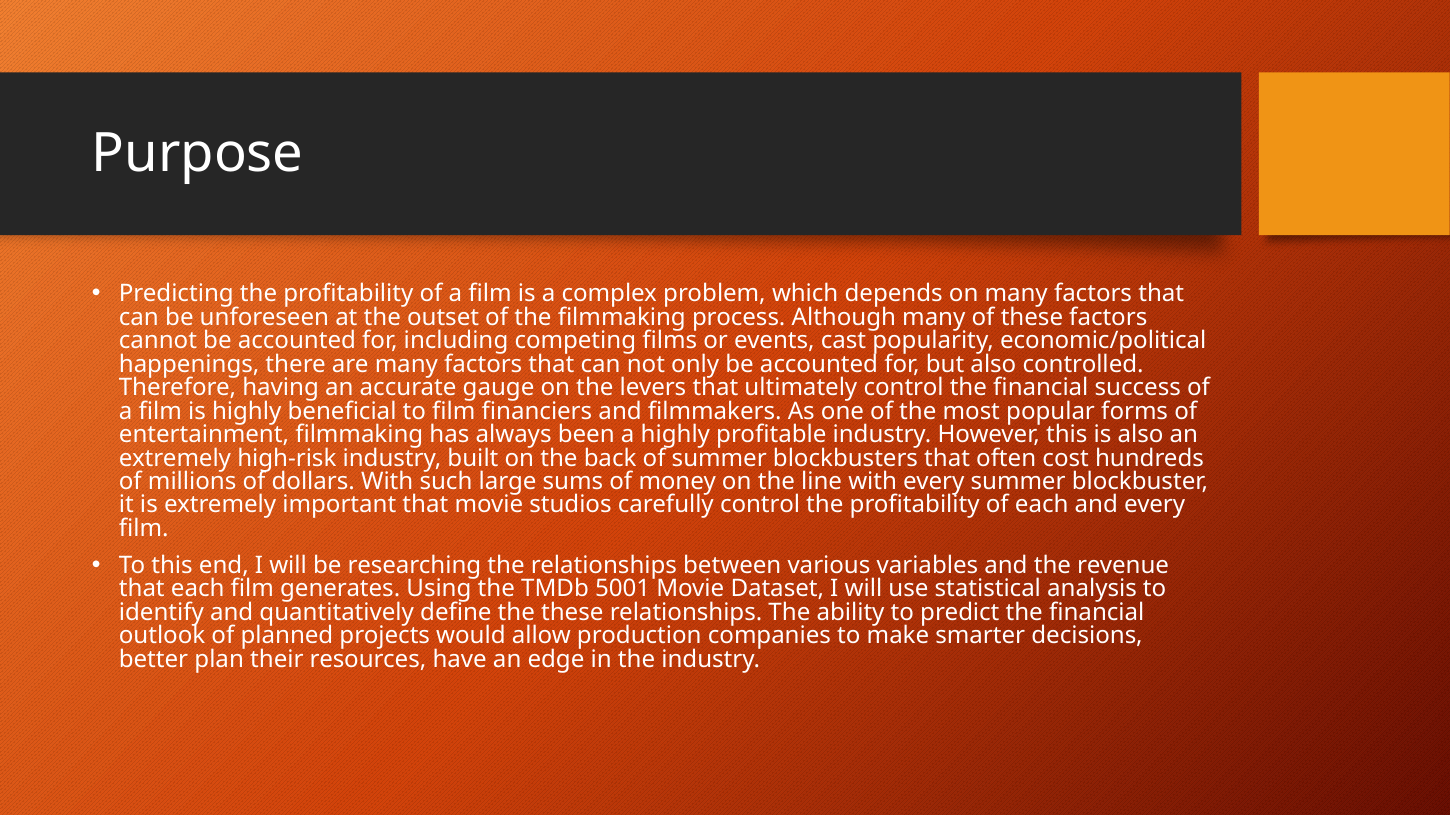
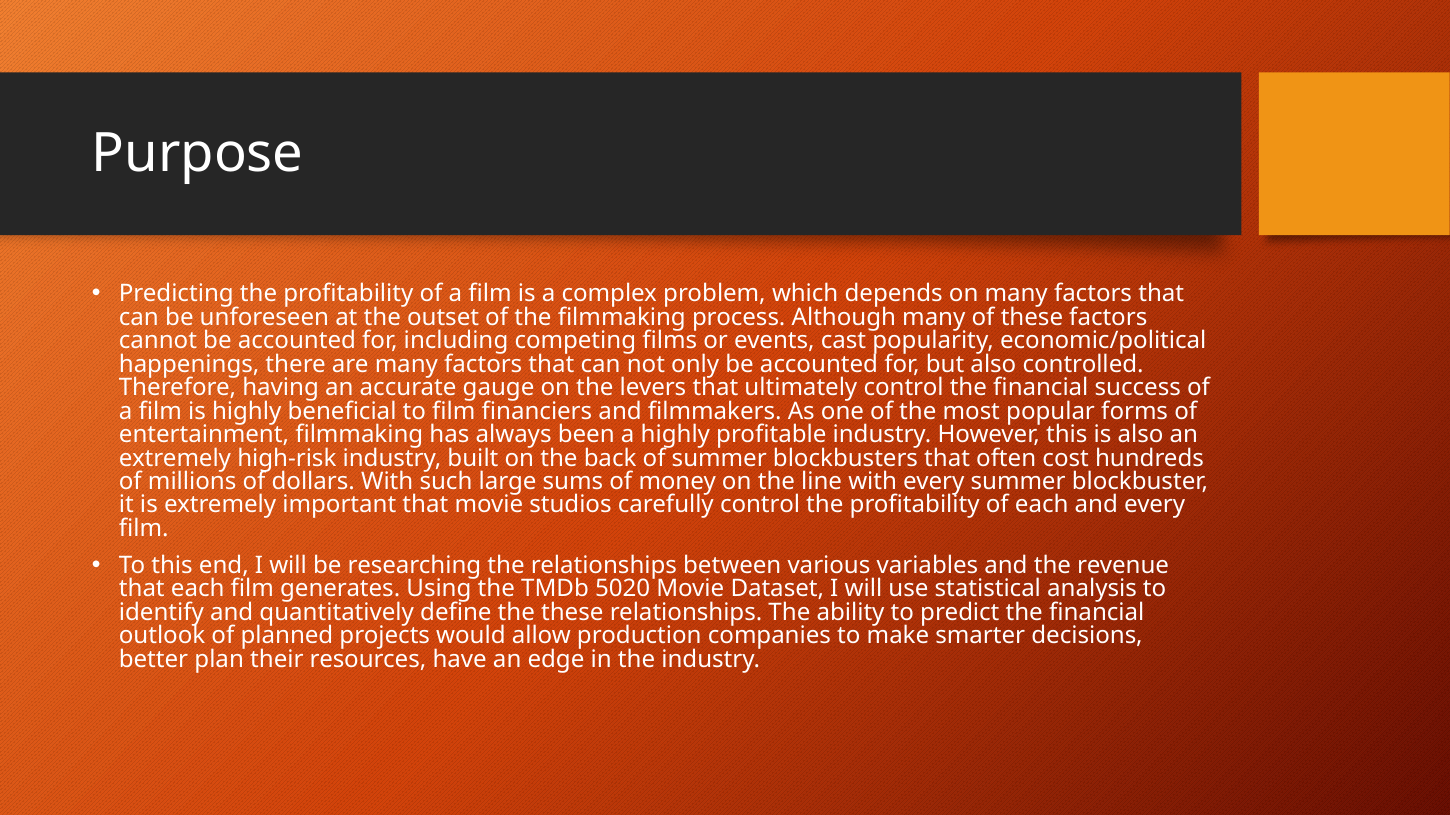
5001: 5001 -> 5020 (623, 589)
